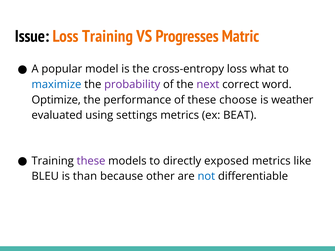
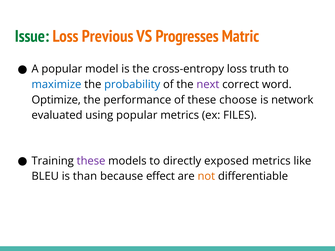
Issue colour: black -> green (32, 36)
Loss Training: Training -> Previous (108, 36)
what: what -> truth (263, 69)
probability colour: purple -> blue (132, 85)
weather: weather -> network (292, 100)
using settings: settings -> popular (137, 115)
BEAT: BEAT -> FILES (240, 115)
other: other -> effect (160, 176)
not colour: blue -> orange (206, 176)
